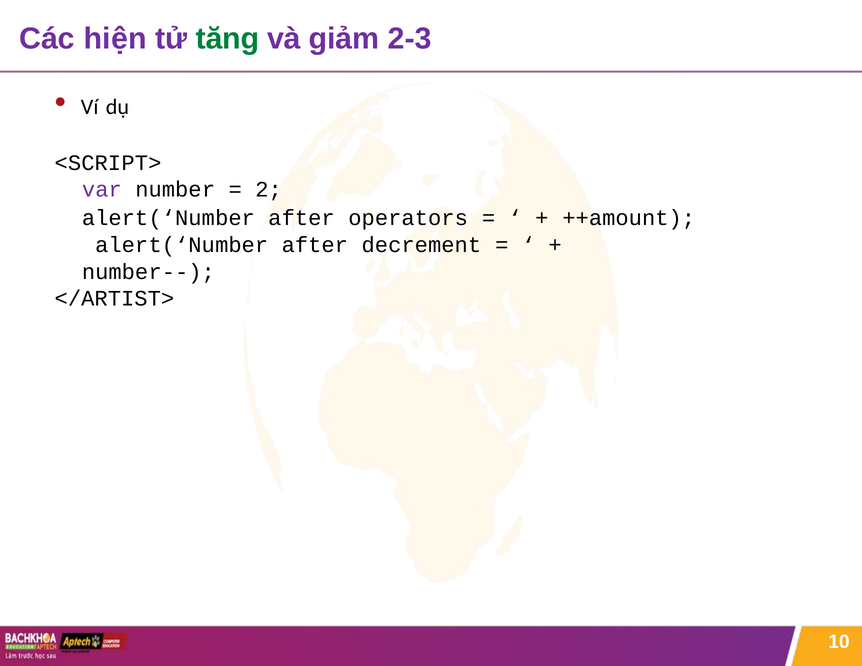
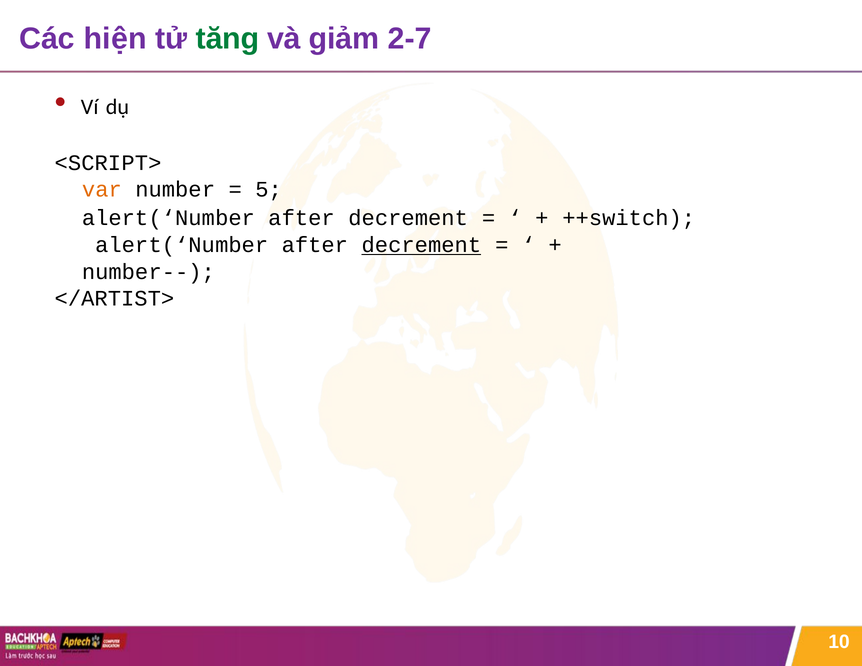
2-3: 2-3 -> 2-7 (410, 39)
var colour: purple -> orange (102, 190)
2: 2 -> 5 (269, 190)
operators: operators -> decrement (408, 218)
++amount: ++amount -> ++switch (629, 218)
decrement underline: none -> present (421, 245)
